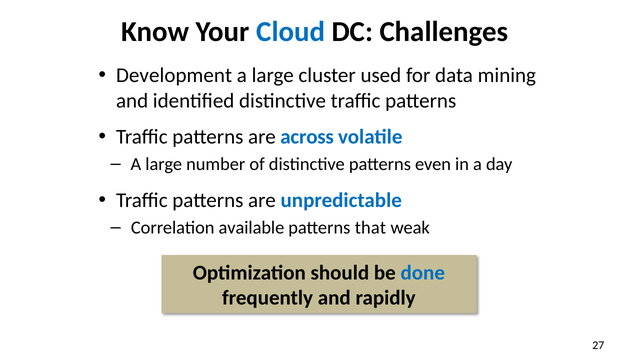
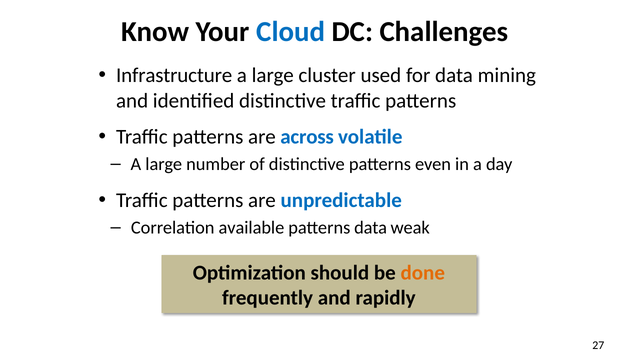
Development: Development -> Infrastructure (174, 75)
patterns that: that -> data (371, 228)
done colour: blue -> orange (423, 273)
